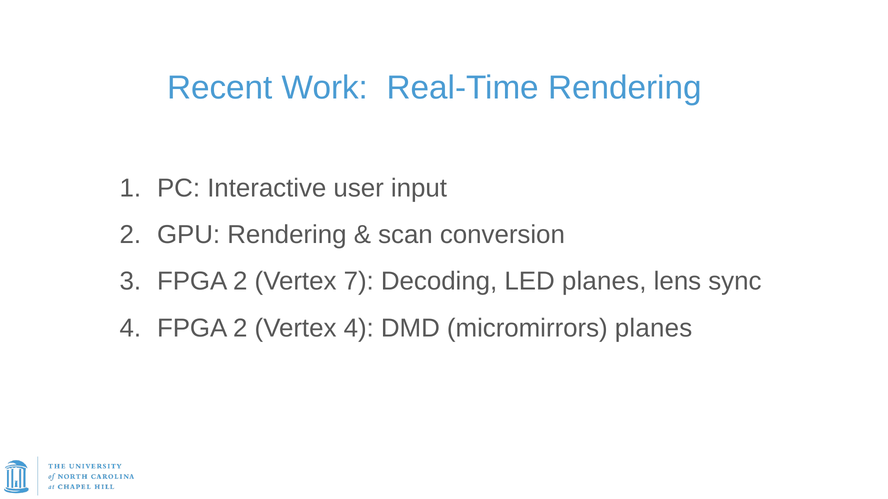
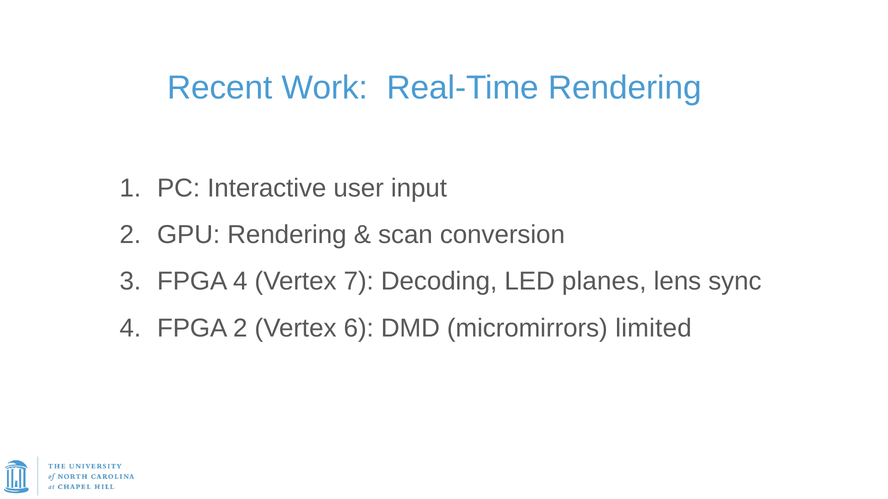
2: 2 -> 4 (240, 282)
Vertex 4: 4 -> 6 (359, 328)
micromirrors planes: planes -> limited (654, 328)
